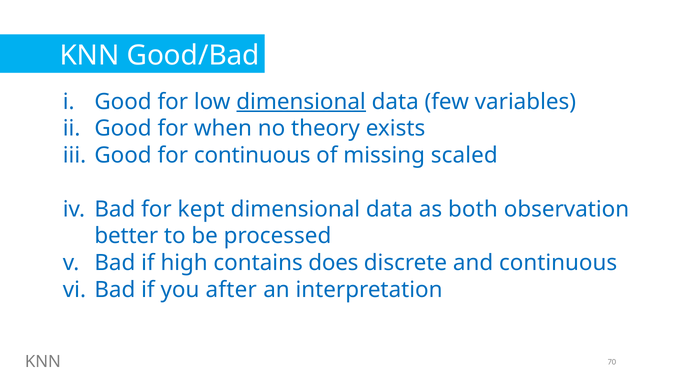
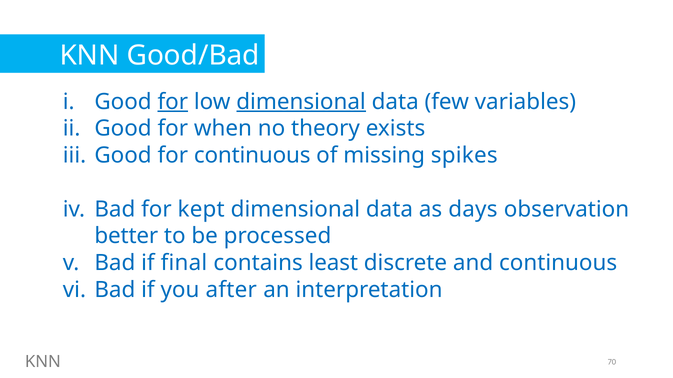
for underline: none -> present (173, 102)
scaled: scaled -> spikes (464, 156)
both: both -> days (473, 209)
high: high -> final (184, 263)
does: does -> least (333, 263)
